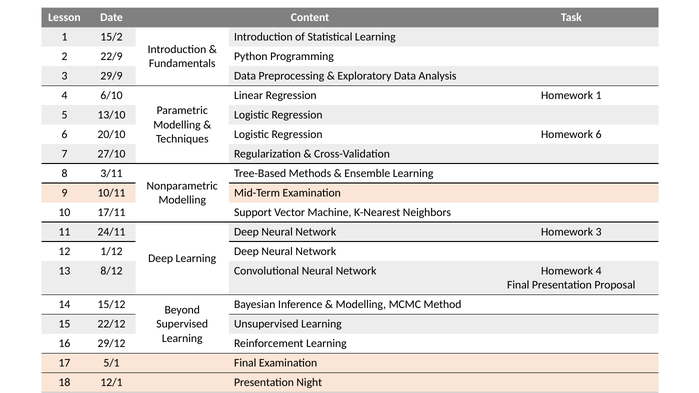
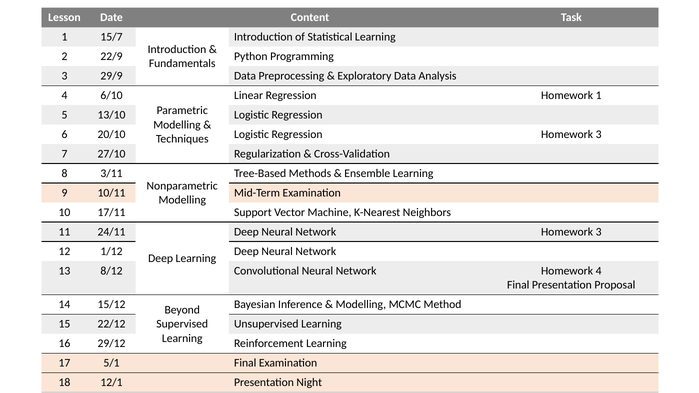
15/2: 15/2 -> 15/7 (112, 37)
Regression Homework 6: 6 -> 3 (599, 135)
